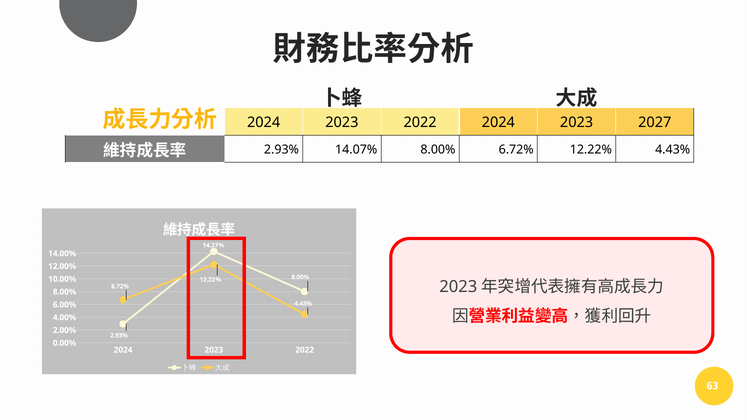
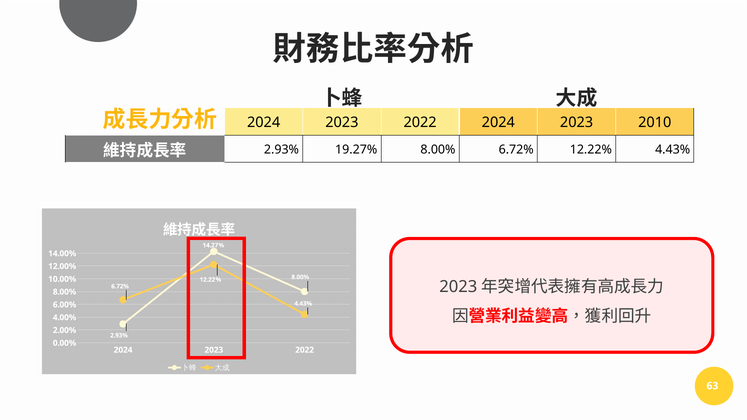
2027: 2027 -> 2010 (655, 123)
14.07%: 14.07% -> 19.27% (356, 150)
